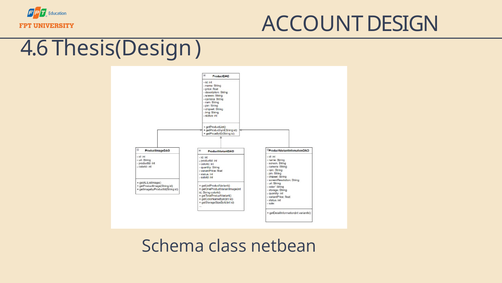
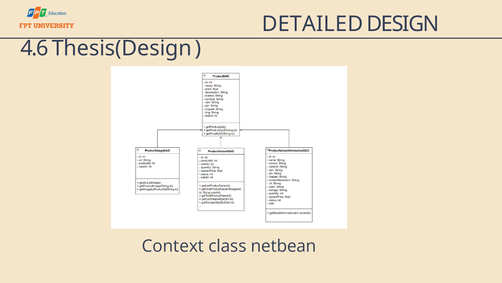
ACCOUNT: ACCOUNT -> DETAILED (312, 24)
Schema: Schema -> Context (173, 246)
